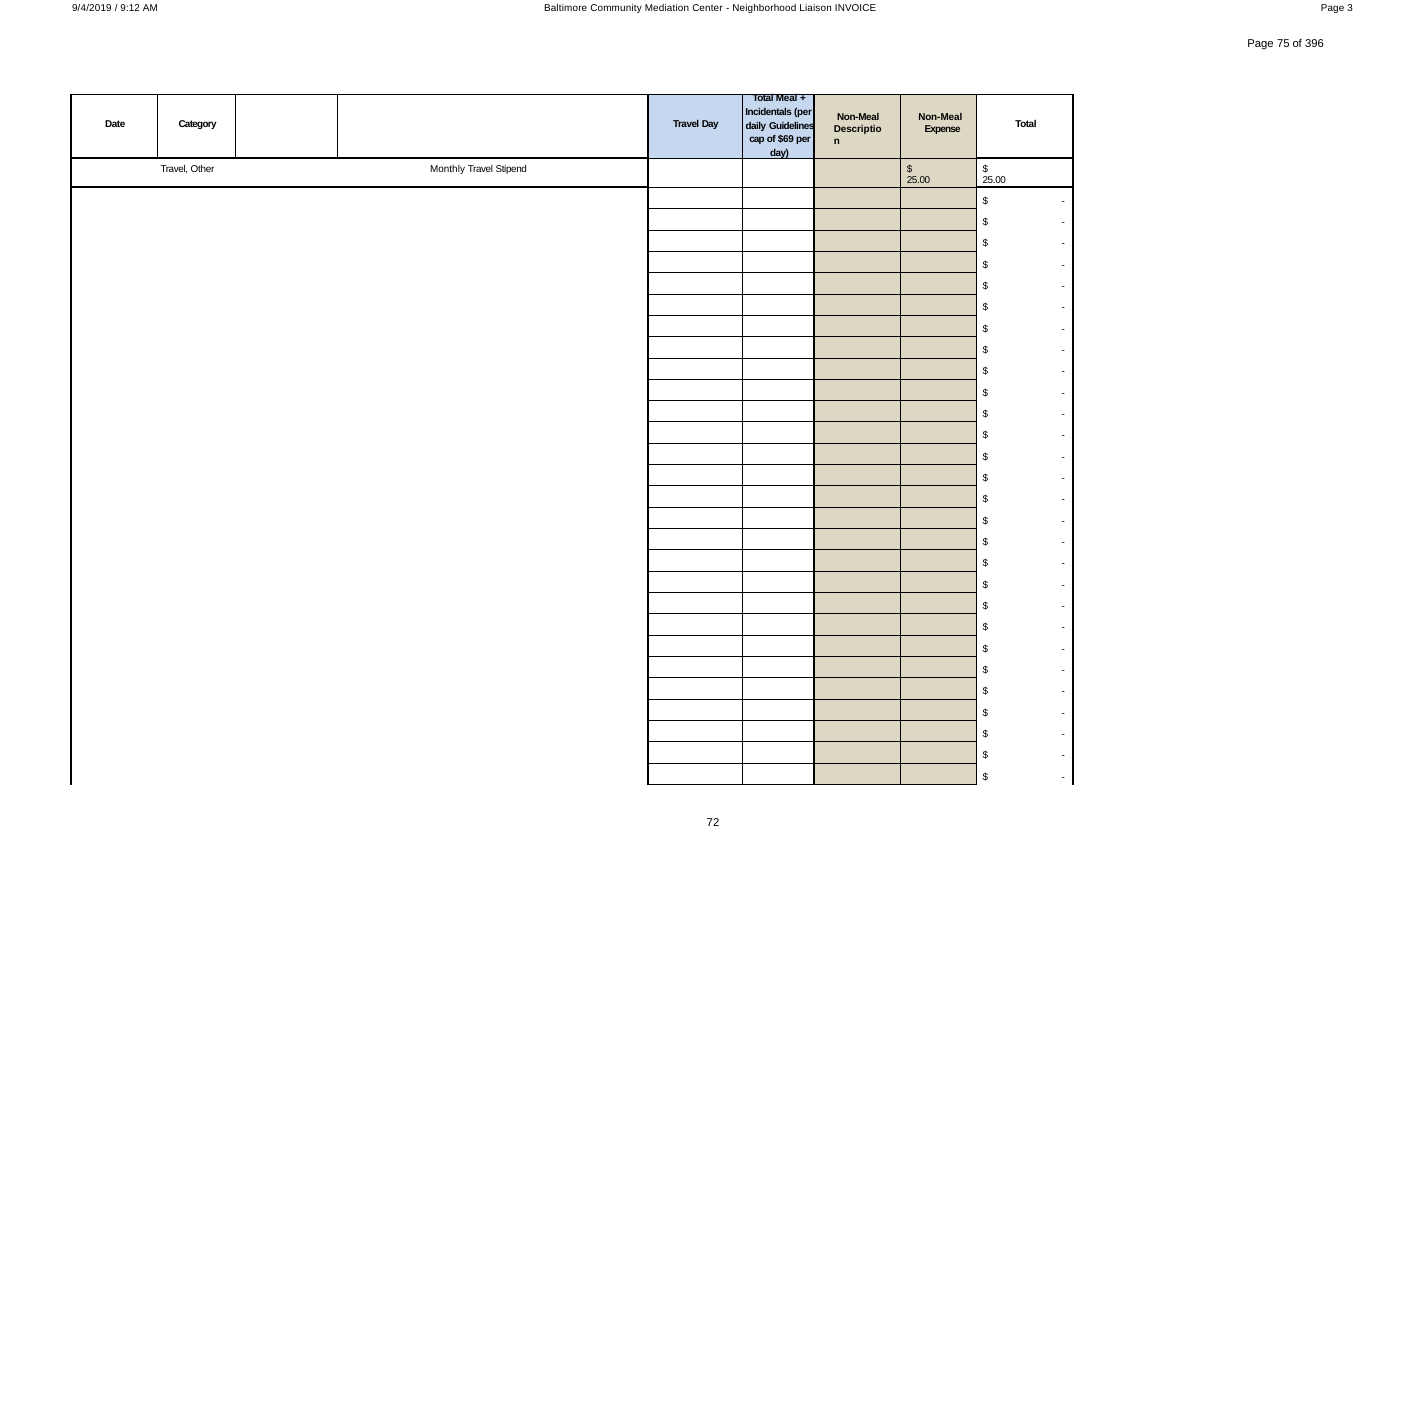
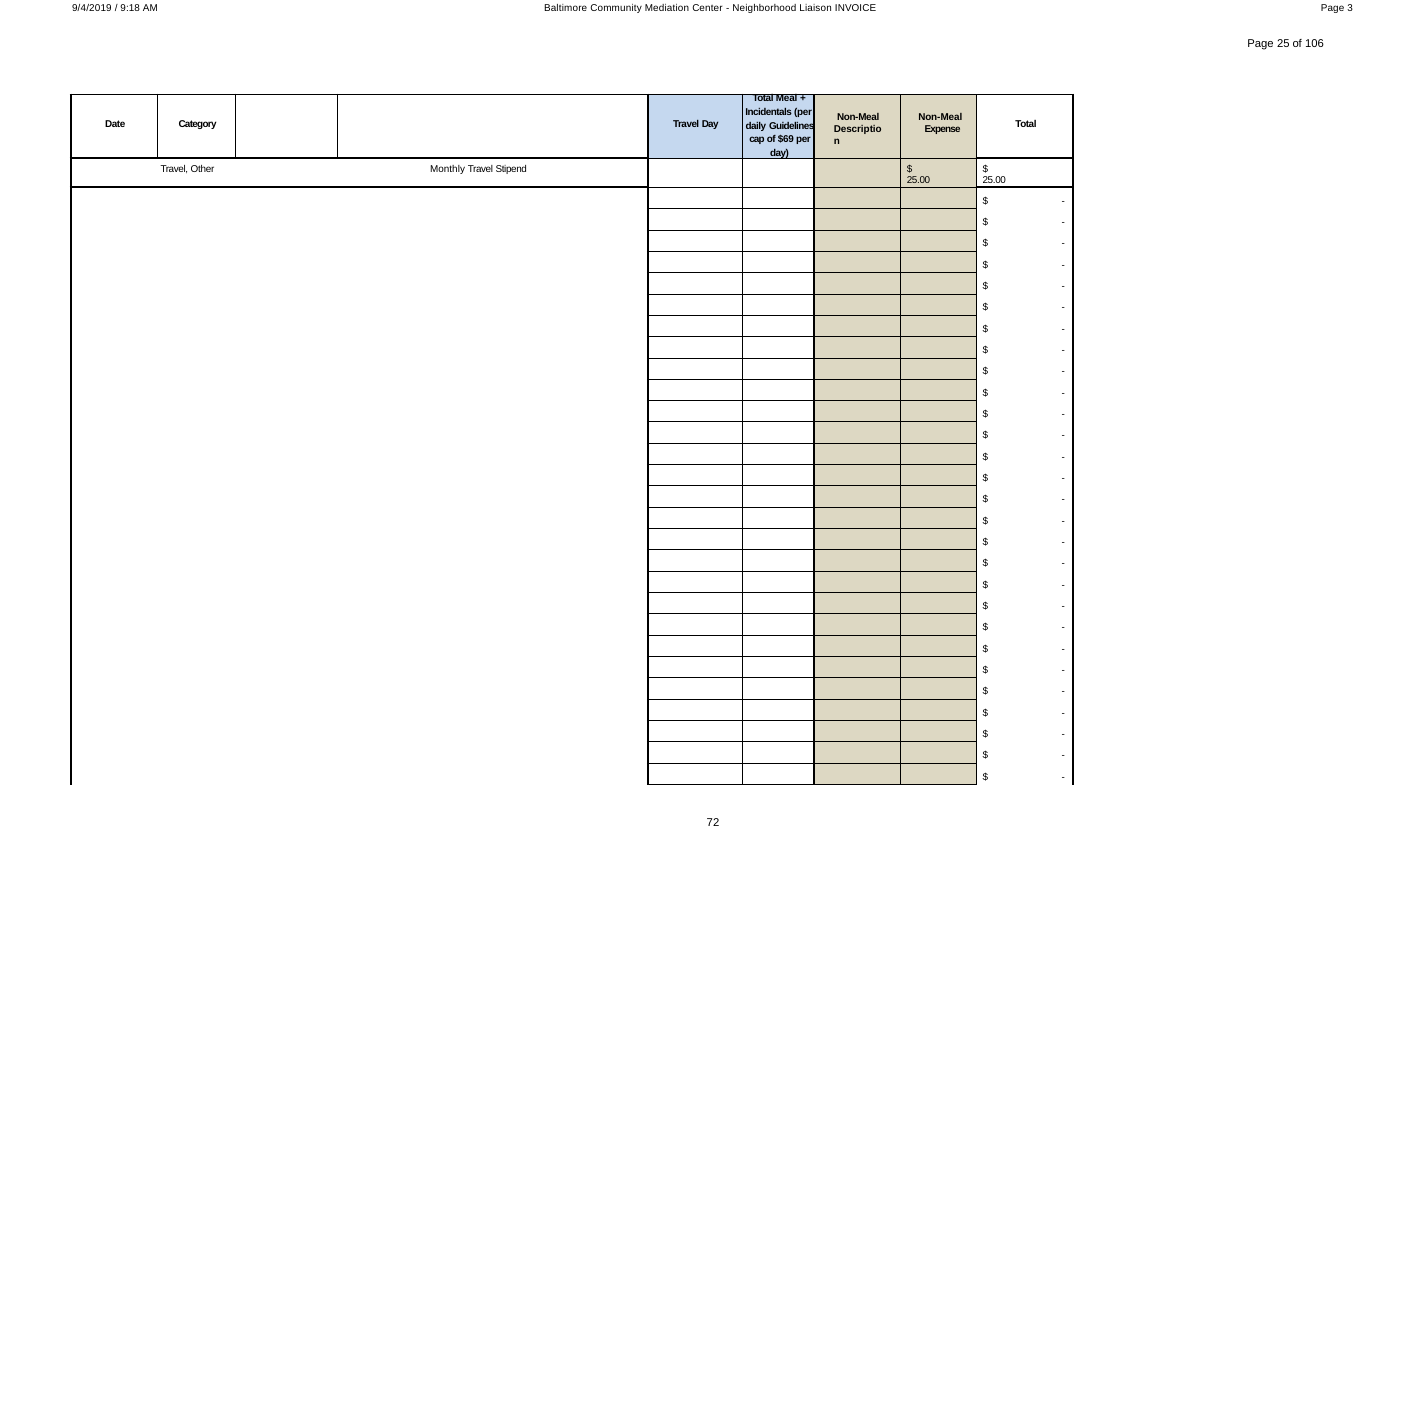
9:12: 9:12 -> 9:18 (130, 8)
75: 75 -> 25 (1283, 44)
396: 396 -> 106 (1314, 44)
